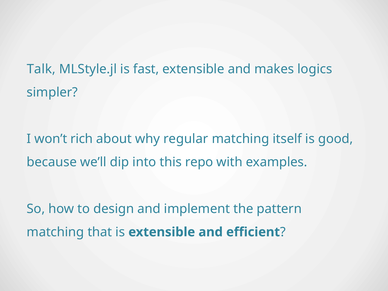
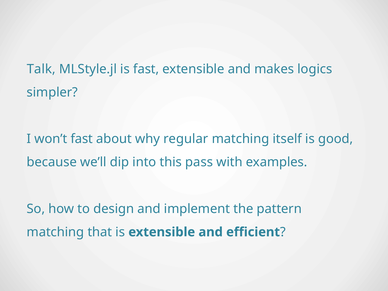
won’t rich: rich -> fast (82, 139)
repo: repo -> pass (199, 162)
